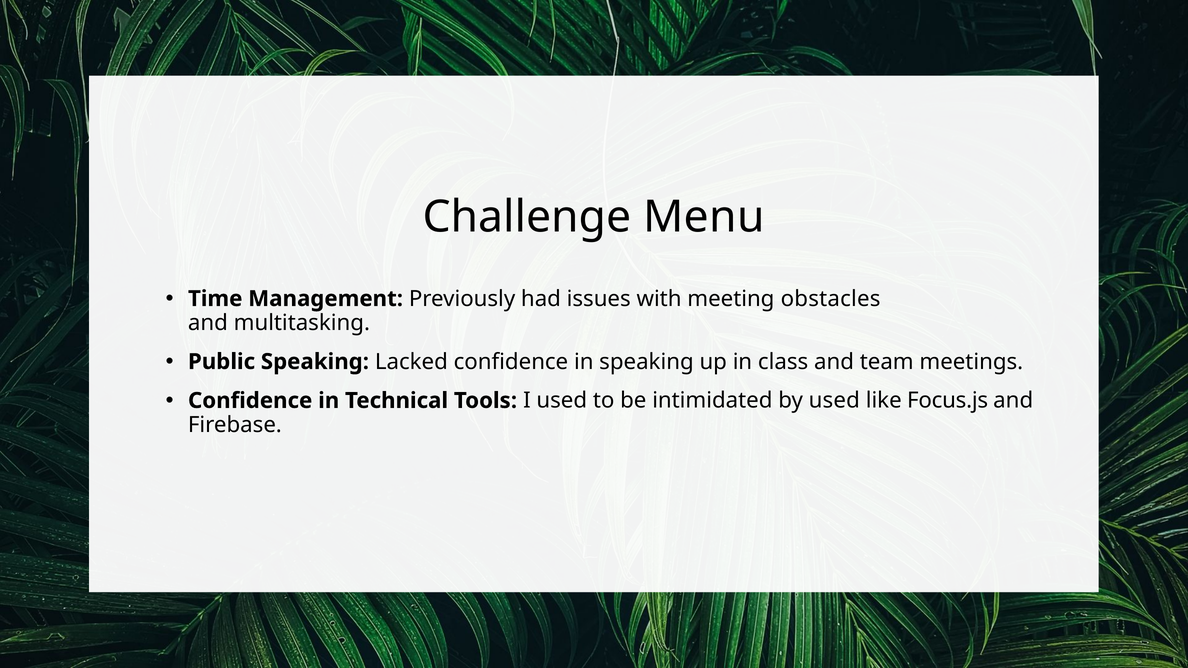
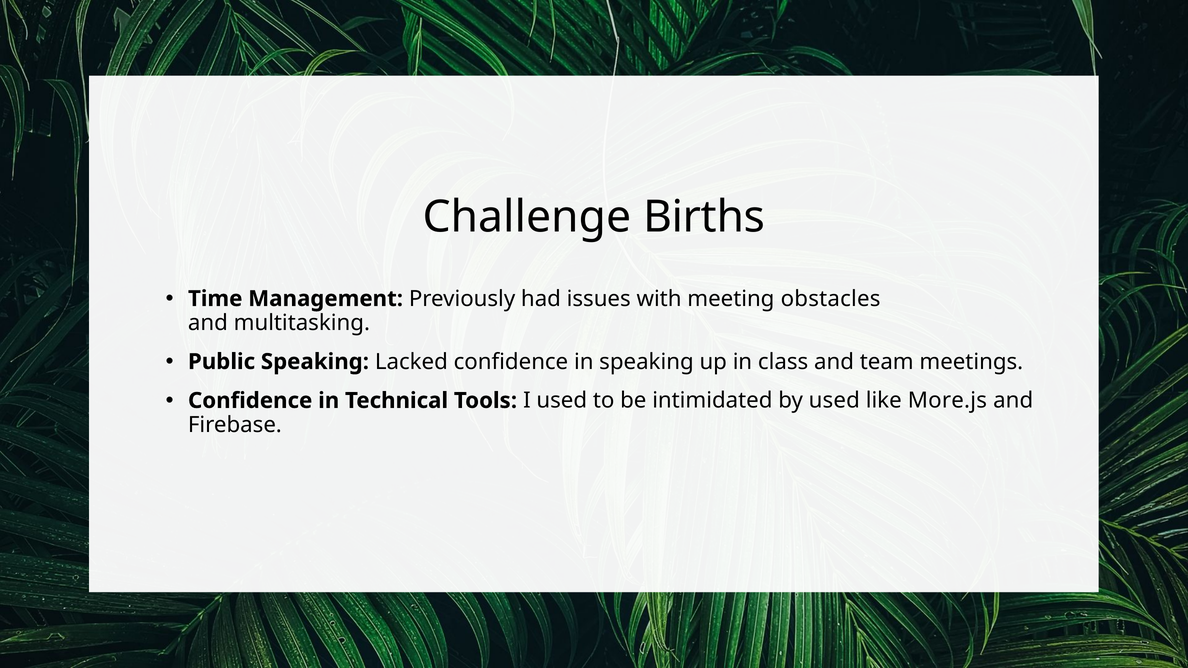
Menu: Menu -> Births (704, 217)
Focus.js: Focus.js -> More.js (947, 401)
